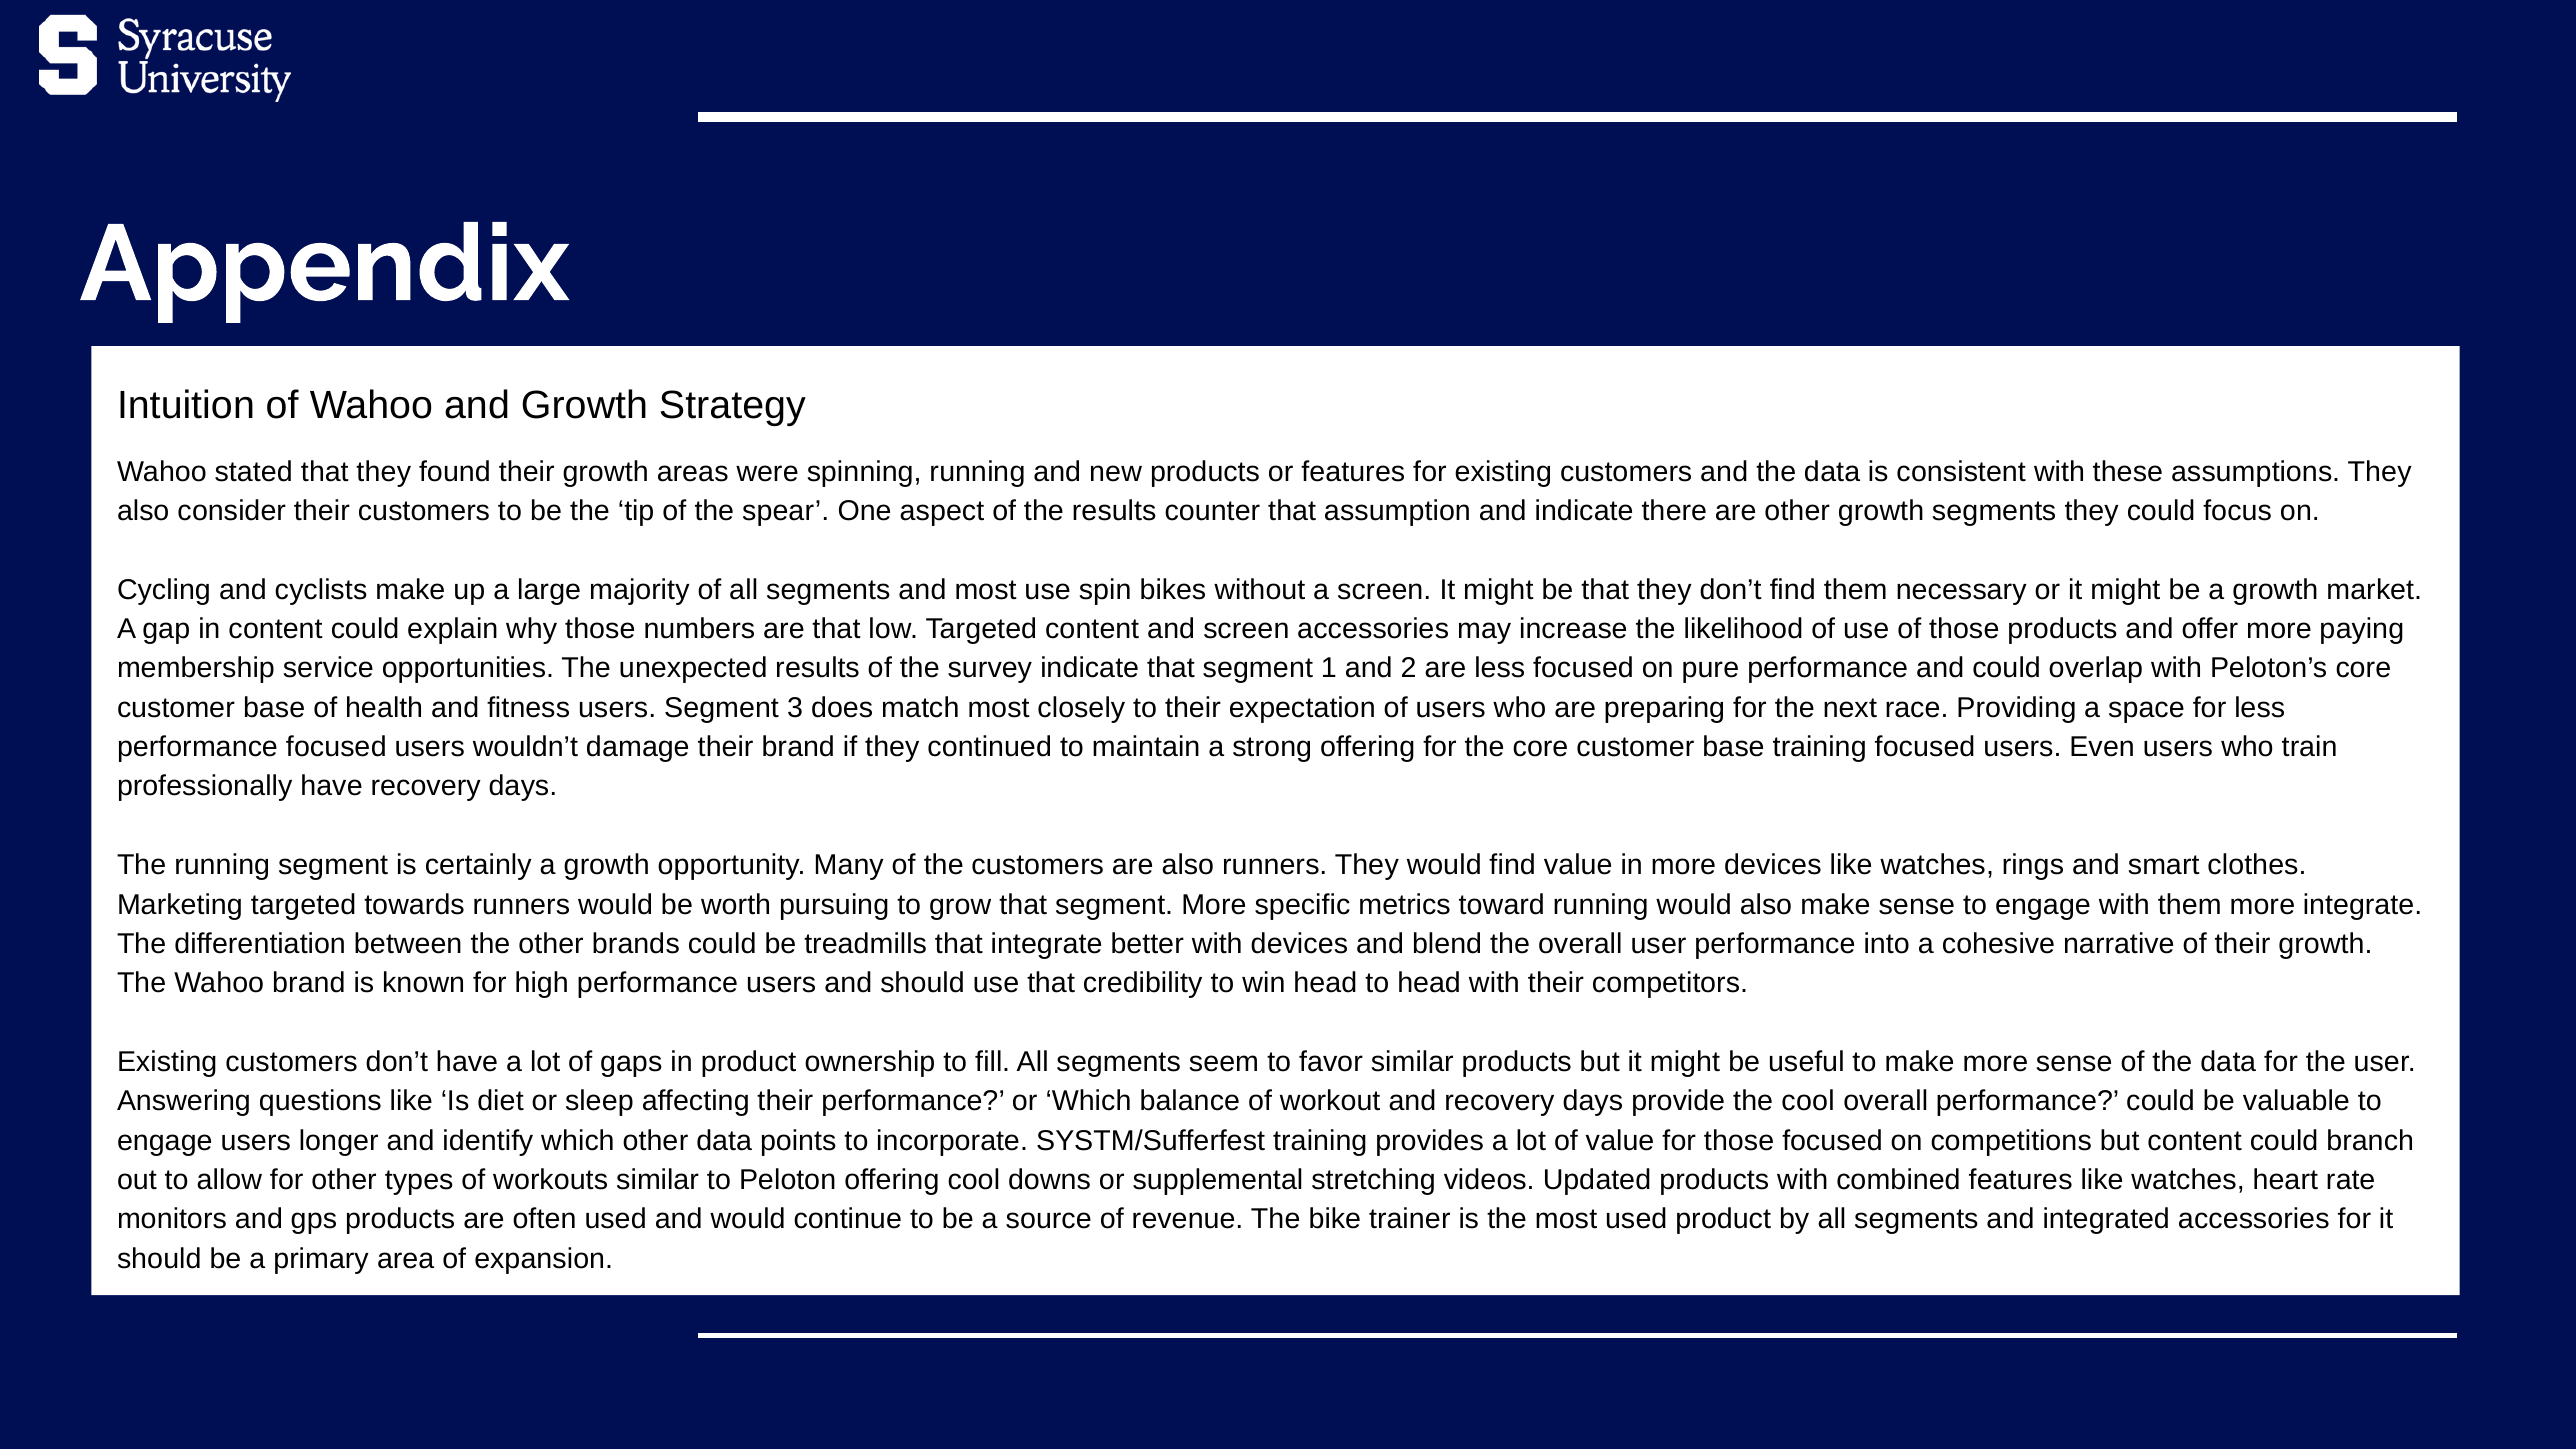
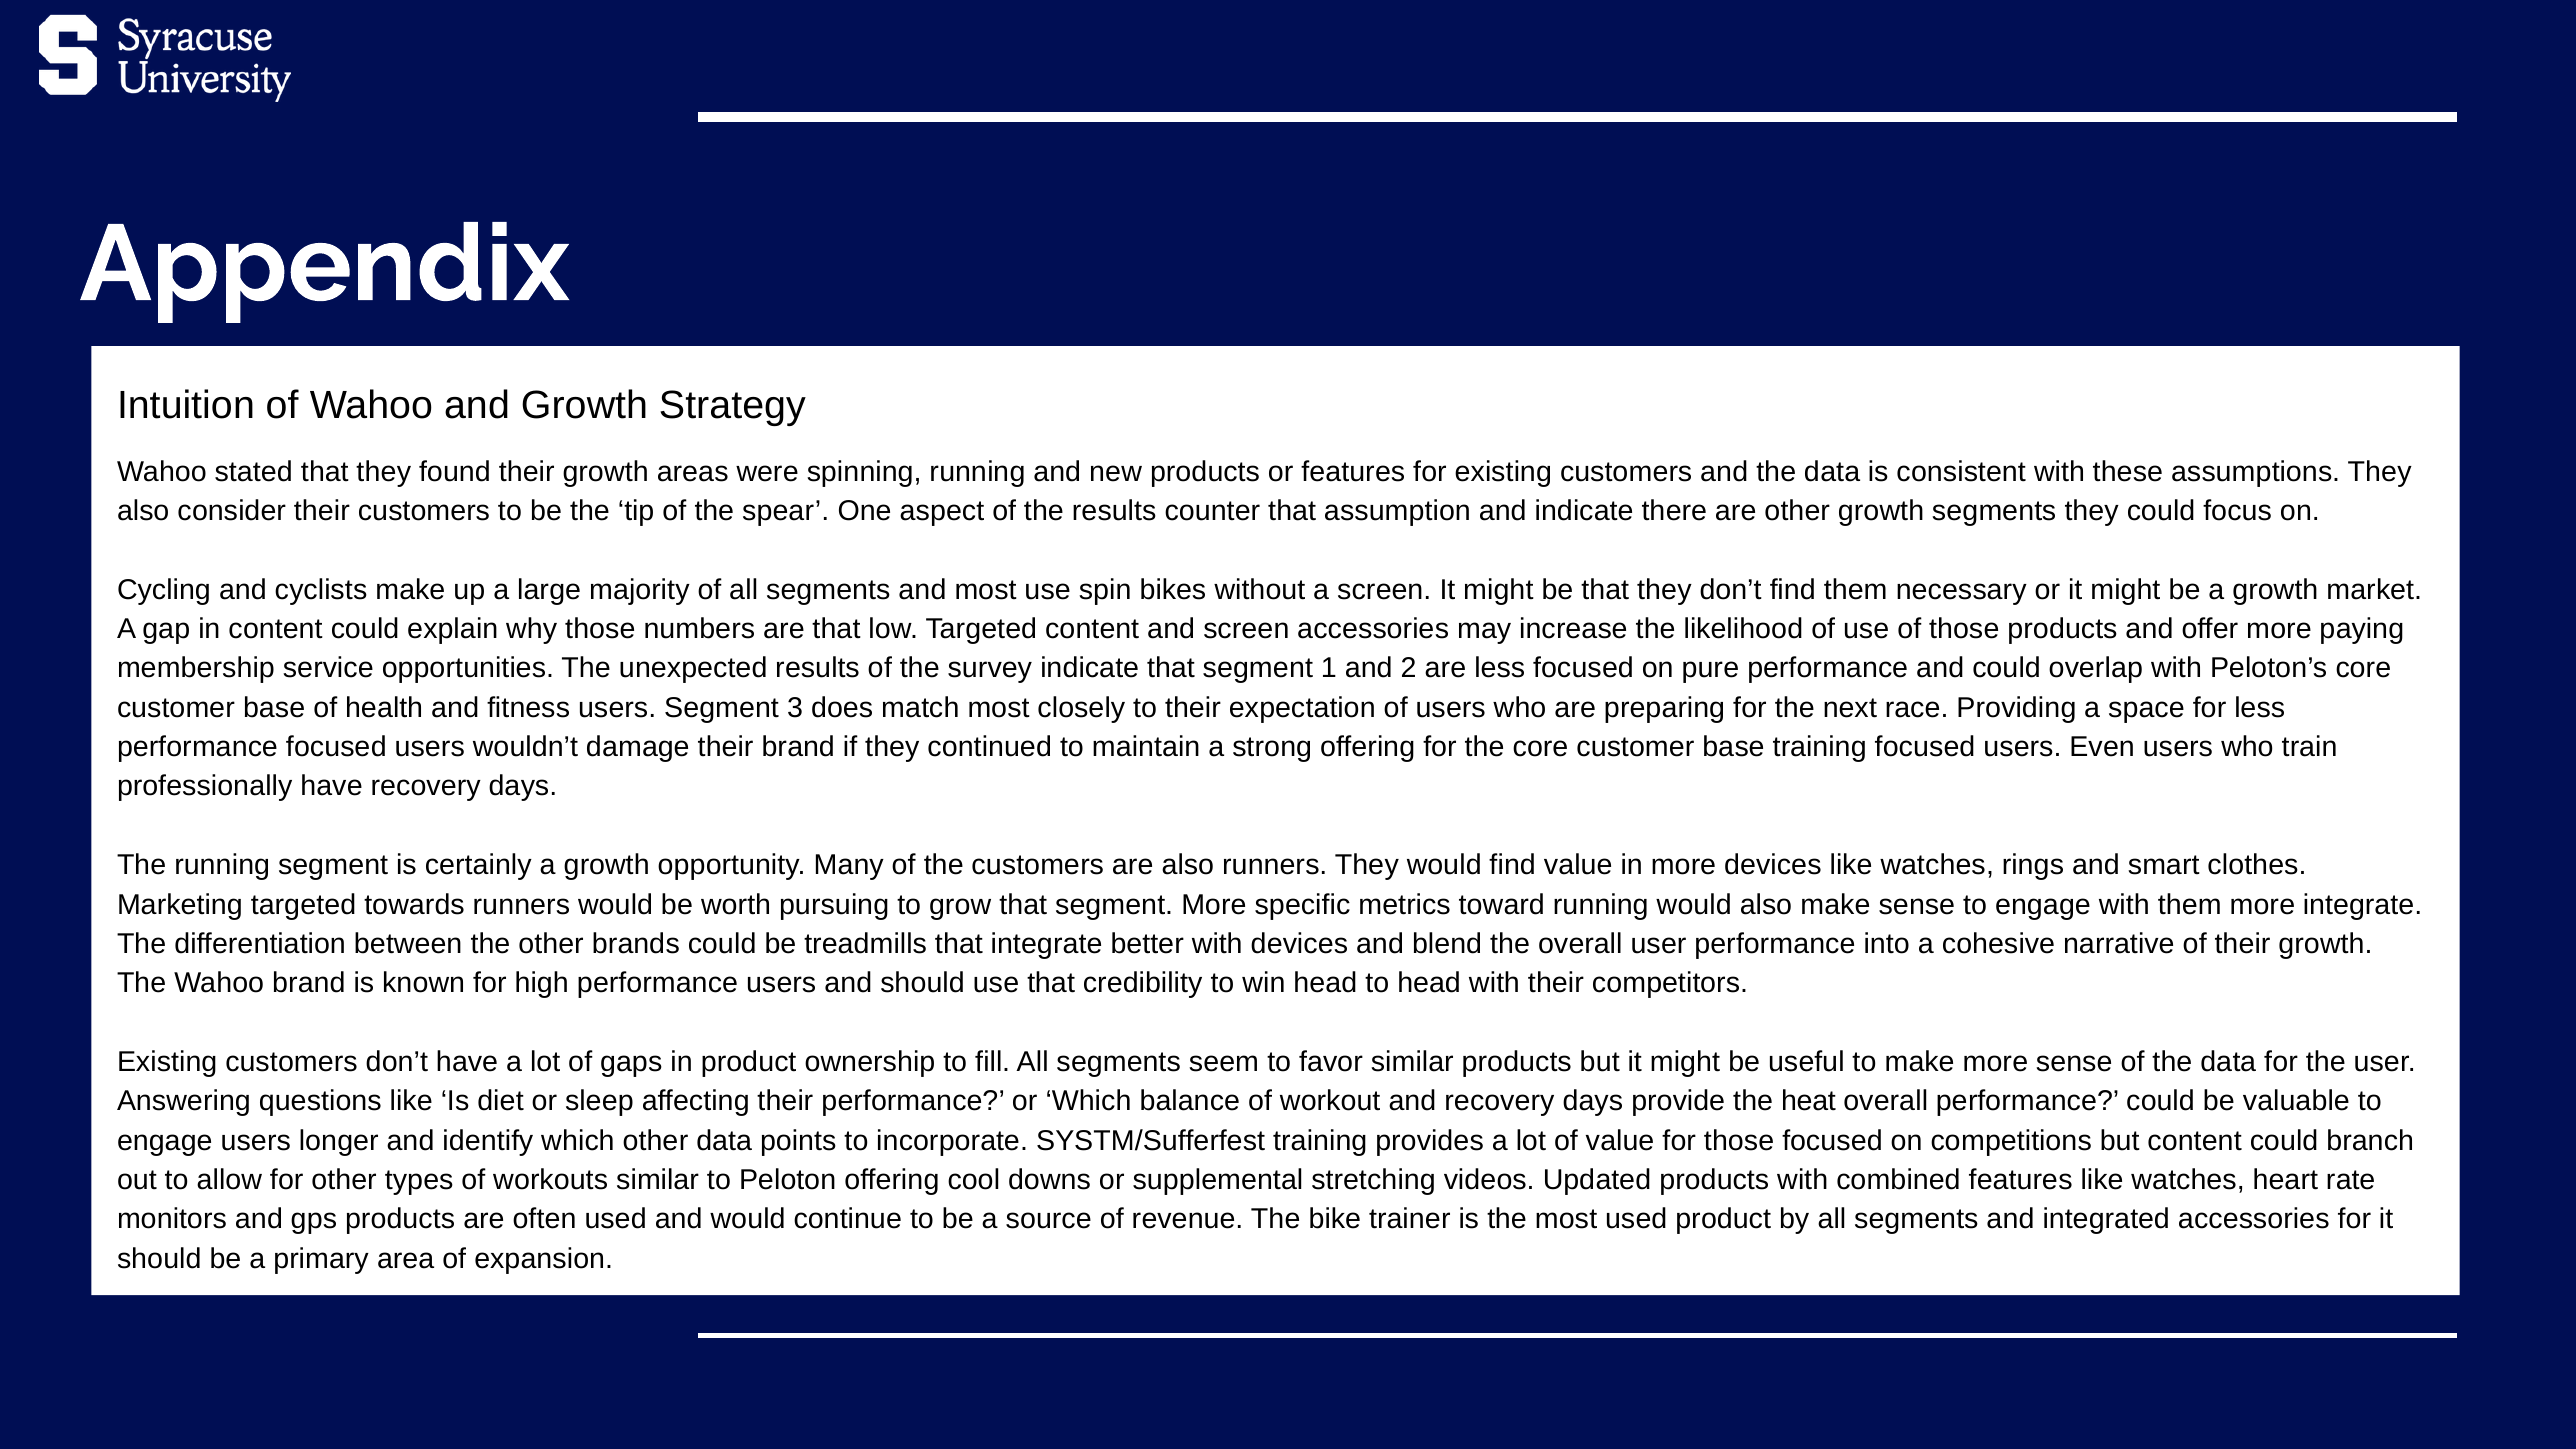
the cool: cool -> heat (1808, 1101)
